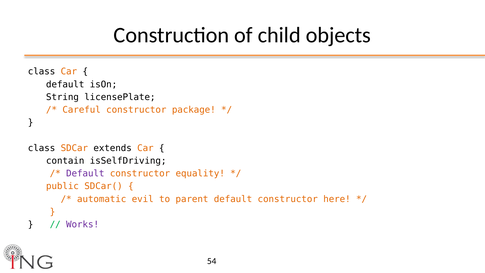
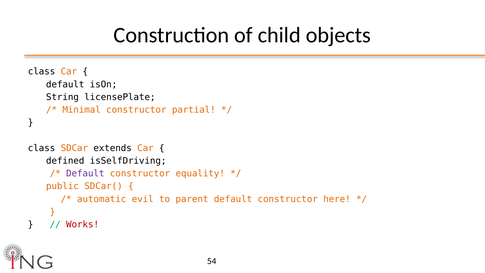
Careful: Careful -> Minimal (82, 110)
package: package -> partial (194, 110)
contain: contain -> defined (65, 161)
Works colour: purple -> red (83, 224)
